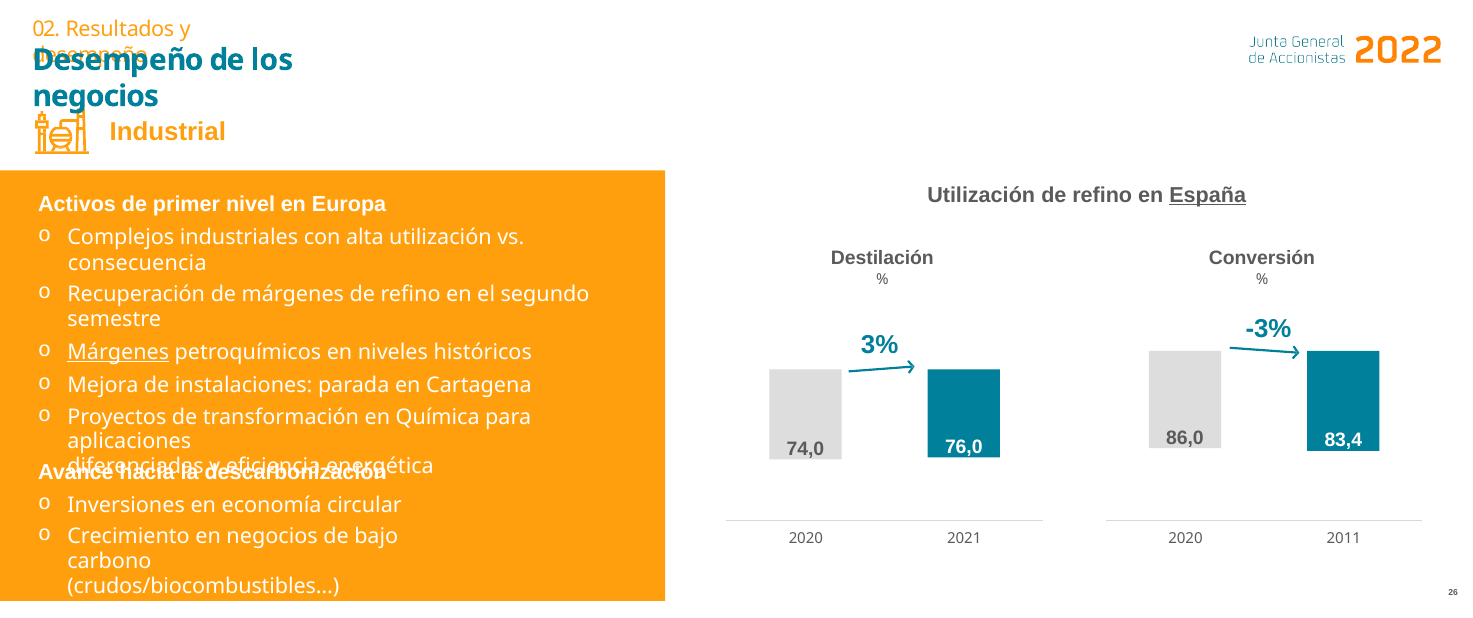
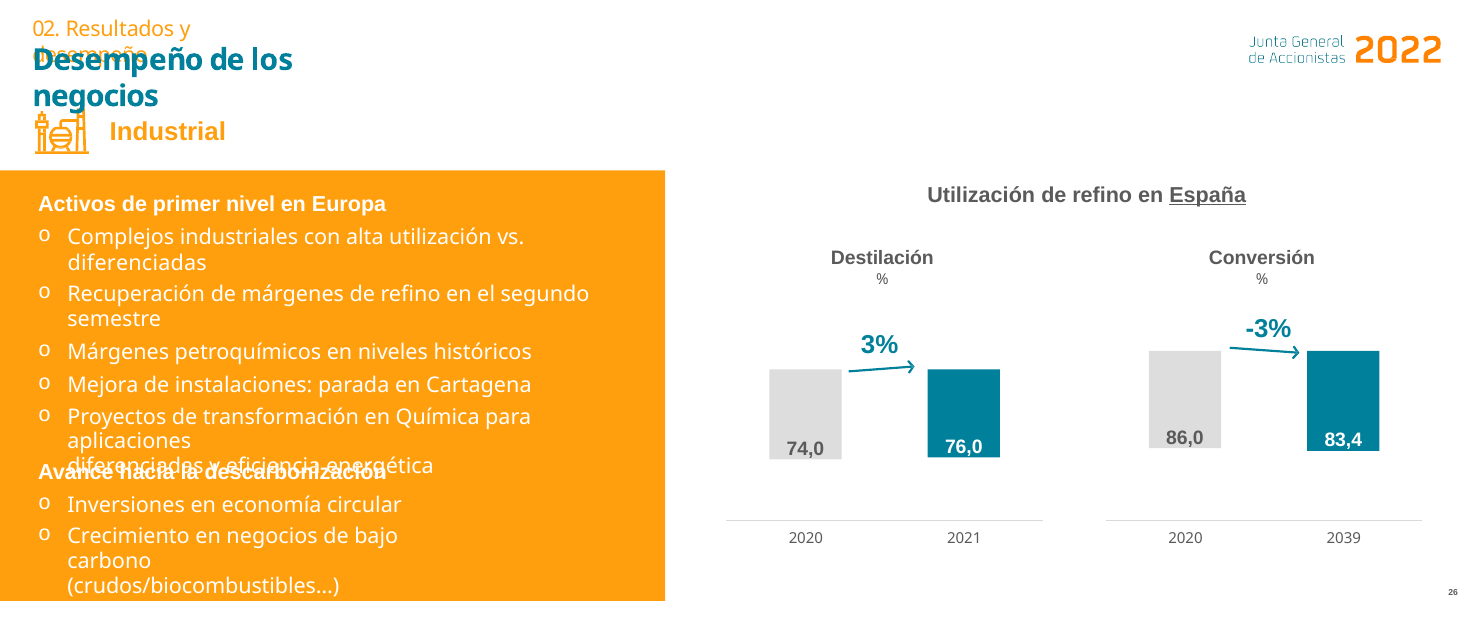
consecuencia: consecuencia -> diferenciadas (137, 263)
Márgenes underline: present -> none (118, 352)
2011: 2011 -> 2039 (1344, 539)
